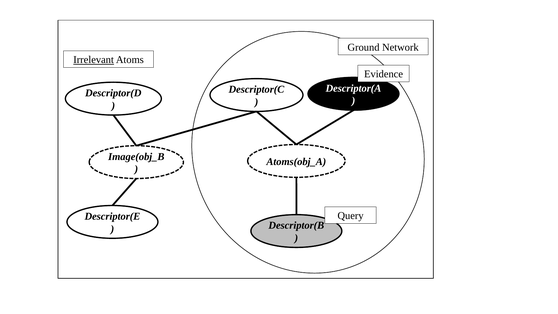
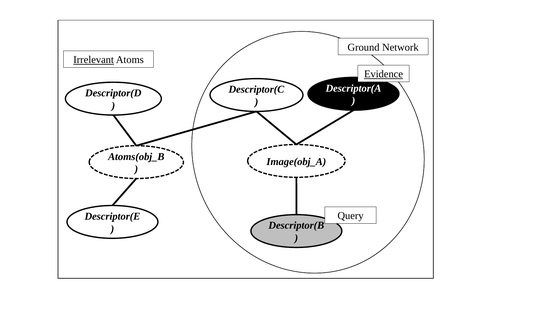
Evidence underline: none -> present (384, 74)
Image(obj_B: Image(obj_B -> Atoms(obj_B (136, 156)
Atoms(obj_A: Atoms(obj_A -> Image(obj_A (296, 162)
